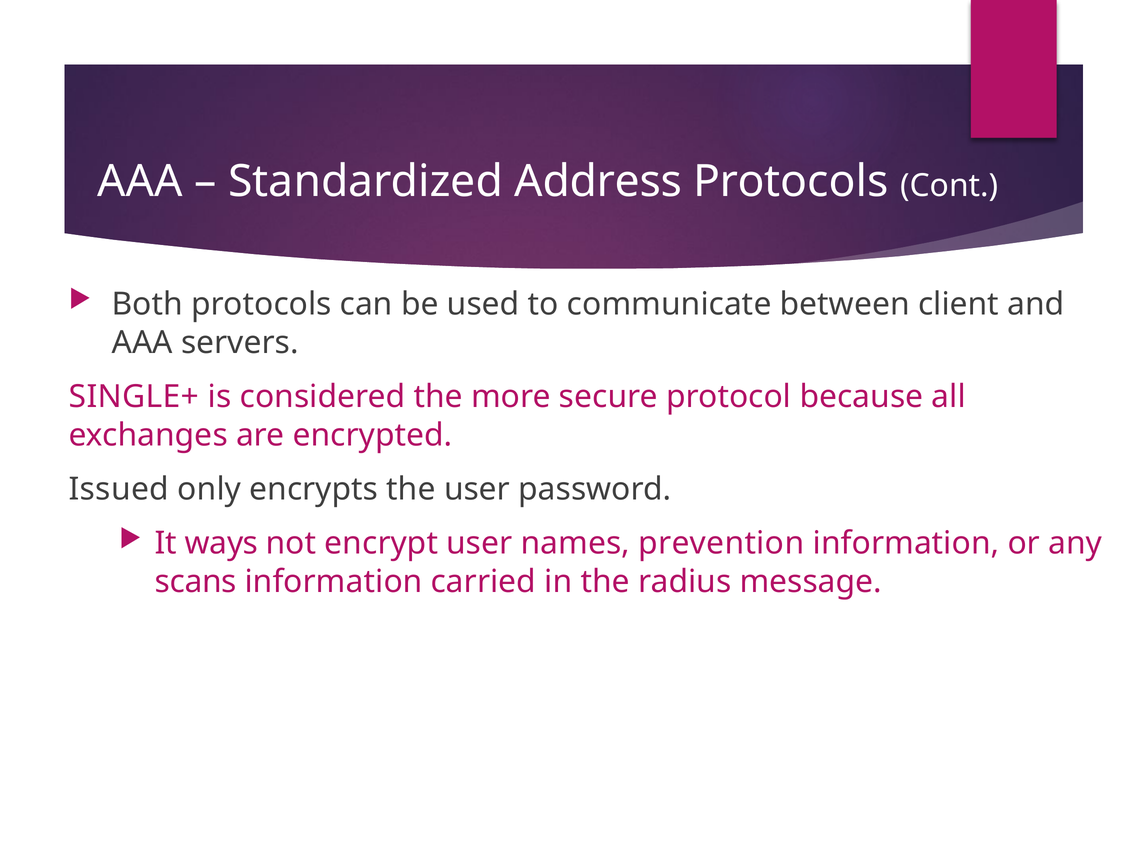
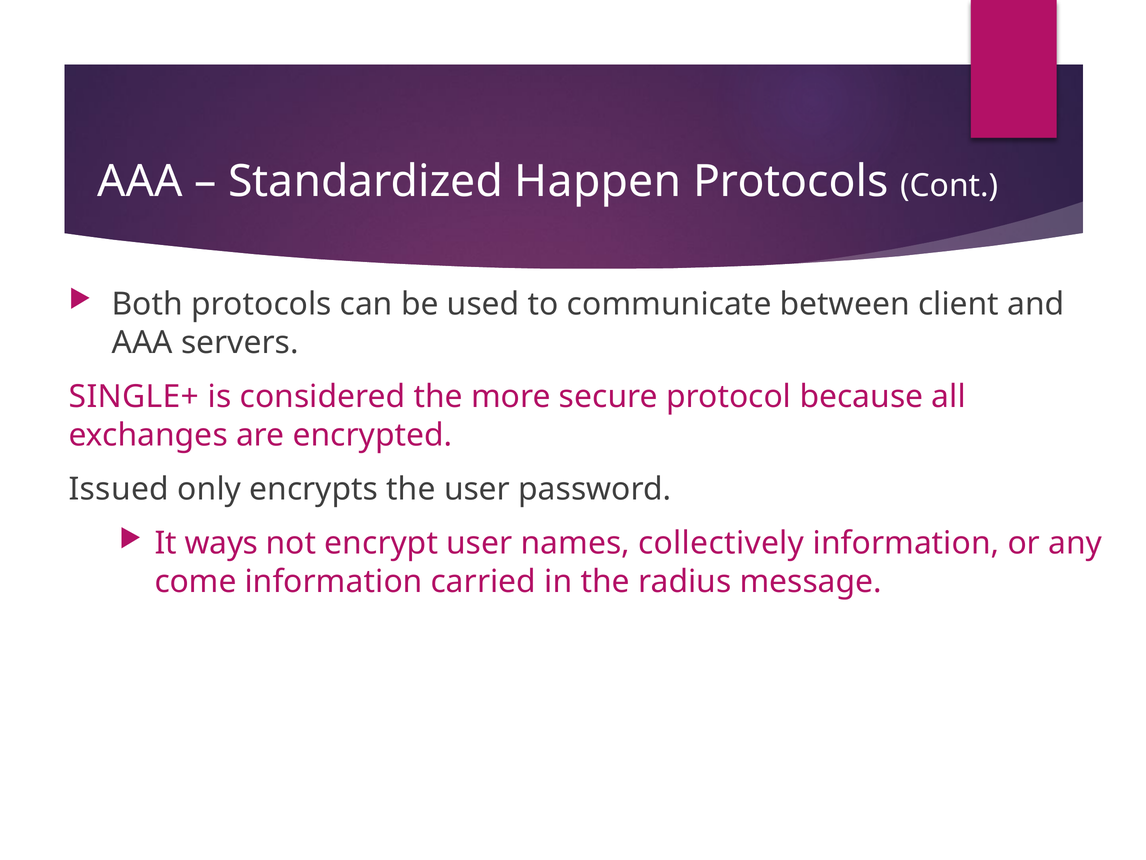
Address: Address -> Happen (598, 181)
prevention: prevention -> collectively (721, 543)
scans: scans -> come (196, 581)
